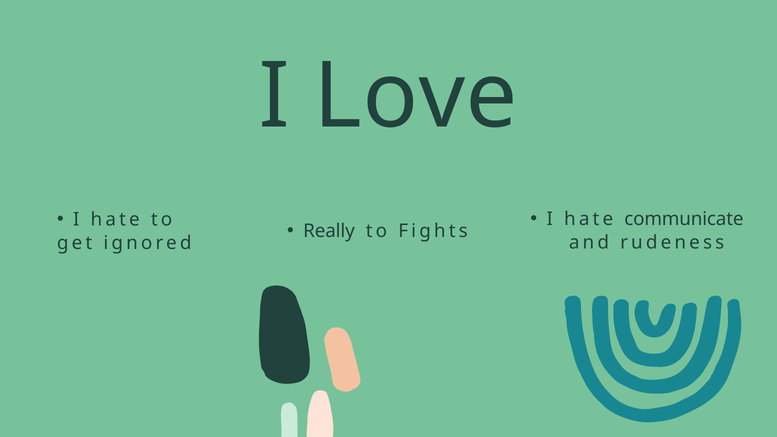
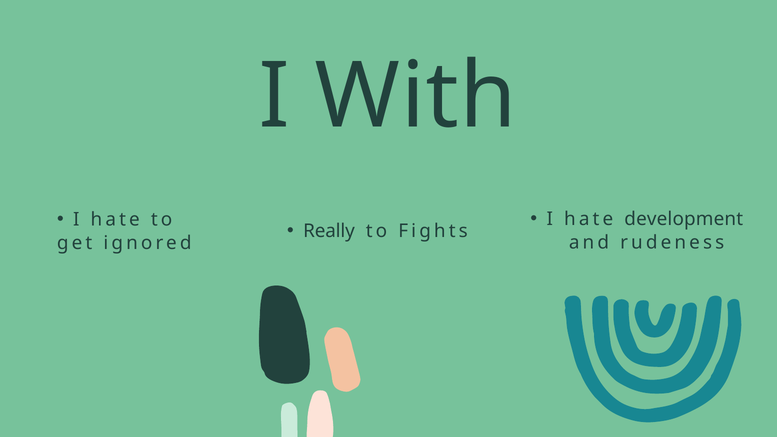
Love: Love -> With (416, 96)
communicate: communicate -> development (684, 219)
